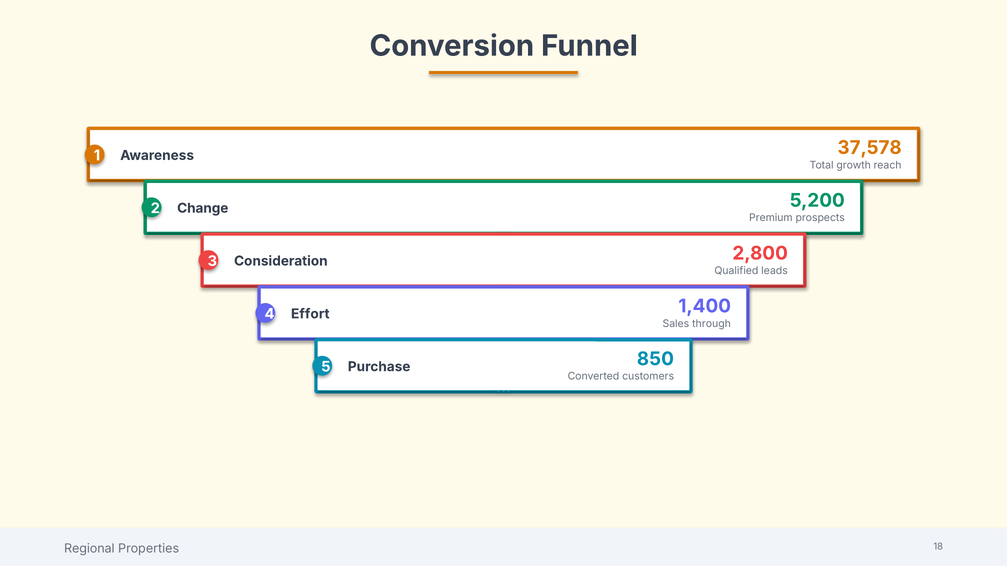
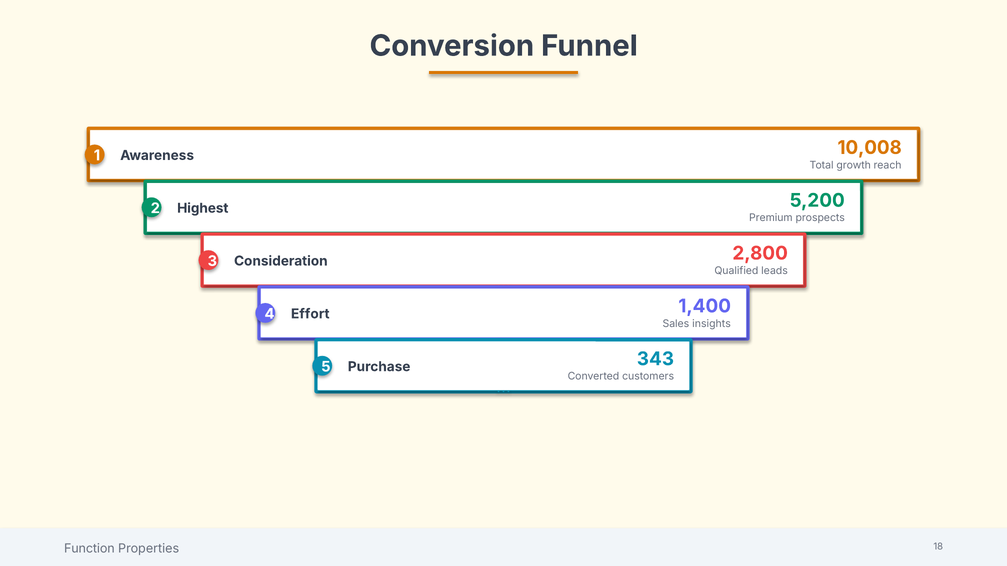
37,578: 37,578 -> 10,008 (870, 148)
Change: Change -> Highest (203, 208)
through: through -> insights (712, 324)
850: 850 -> 343 (655, 359)
Regional: Regional -> Function (89, 549)
